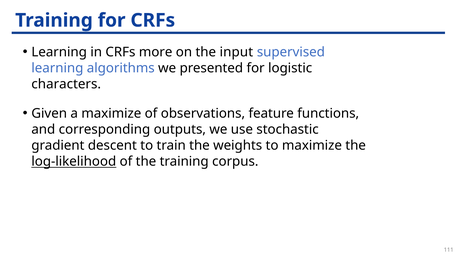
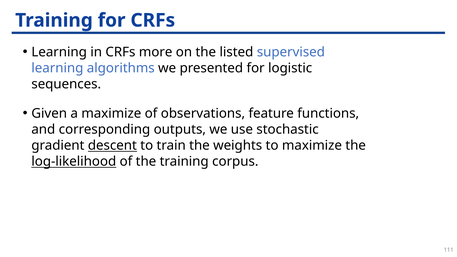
input: input -> listed (236, 52)
characters: characters -> sequences (66, 84)
descent underline: none -> present (112, 146)
